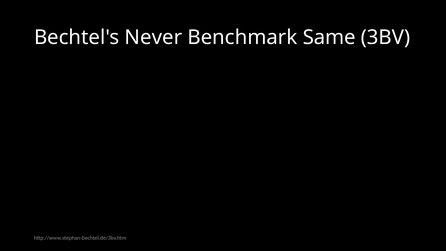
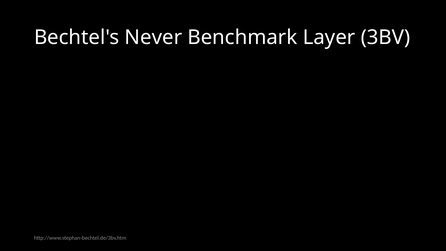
Same: Same -> Layer (329, 37)
